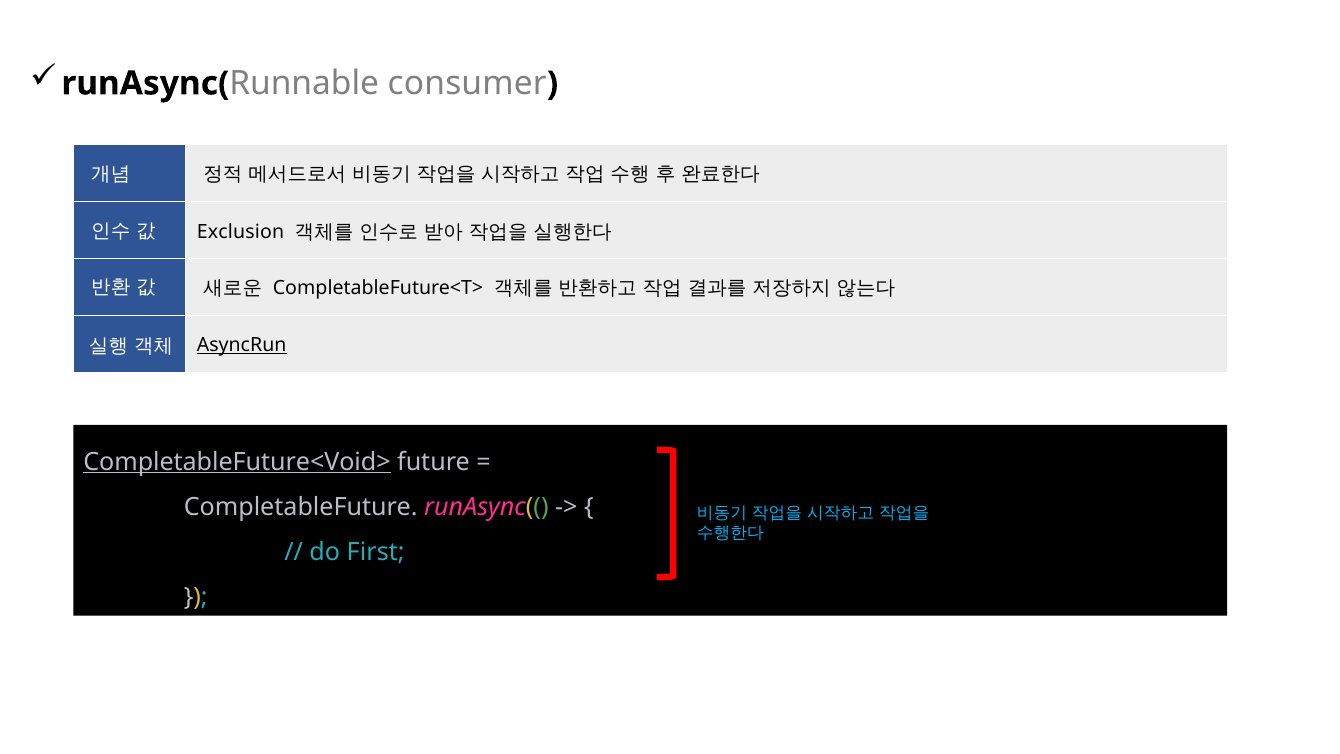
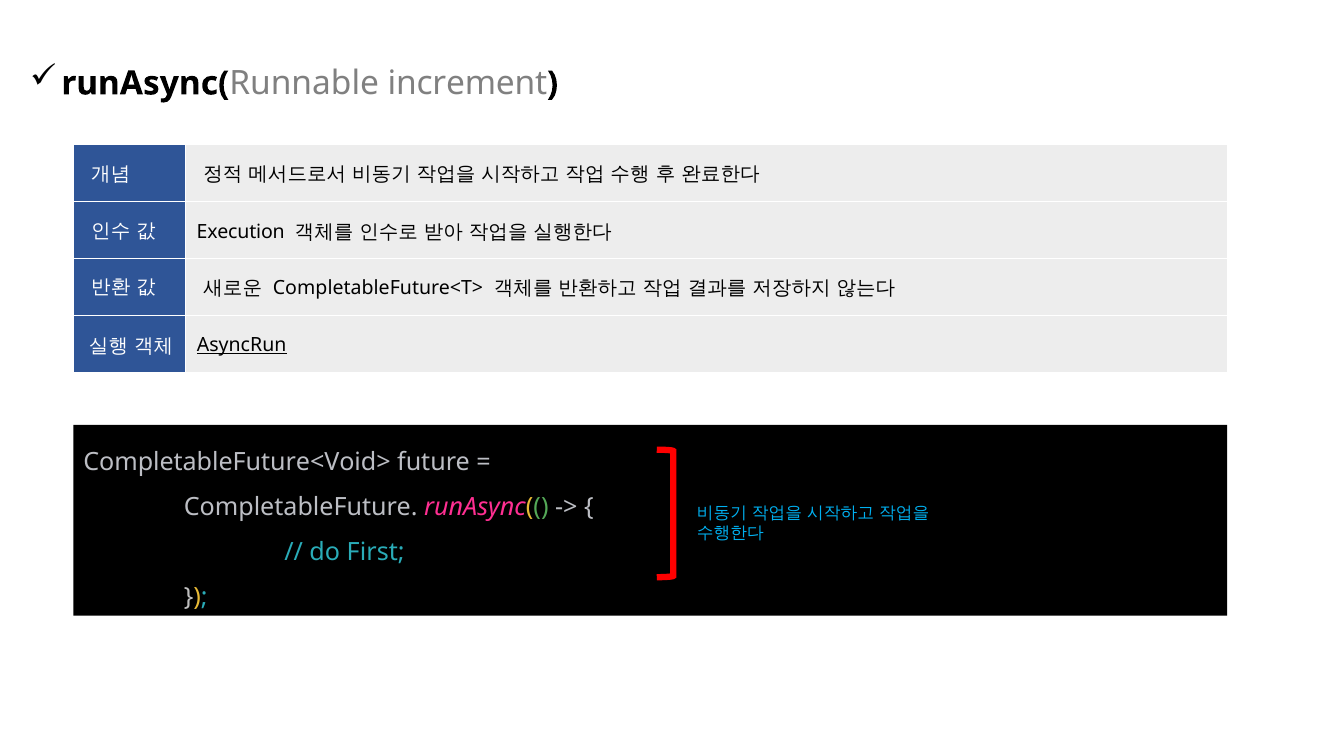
consumer: consumer -> increment (467, 83)
Exclusion: Exclusion -> Execution (241, 232)
CompletableFuture<Void> underline: present -> none (237, 462)
